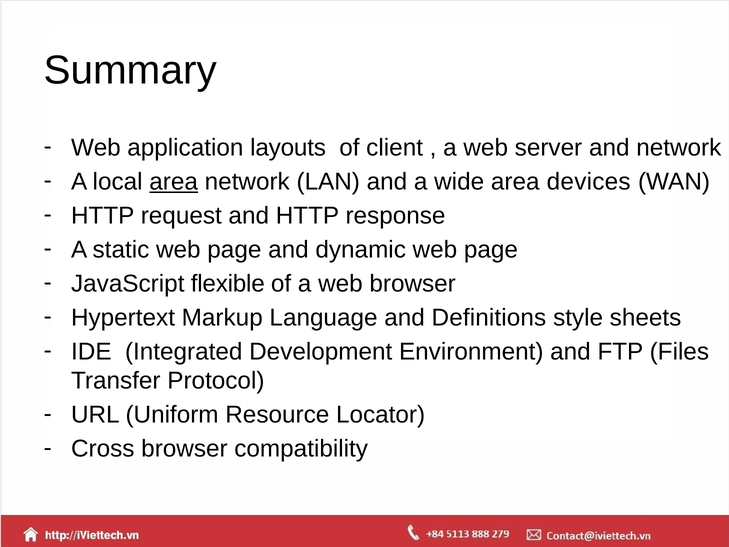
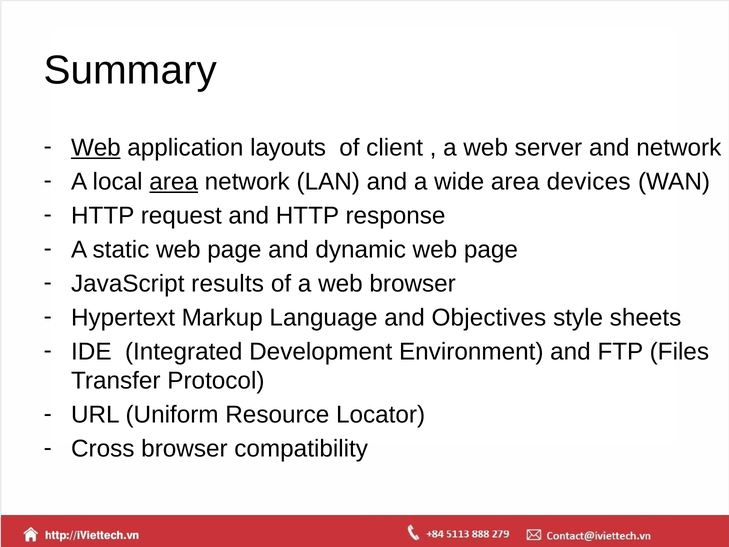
Web underline: none -> present (96, 148)
flexible: flexible -> results (228, 284)
Definitions: Definitions -> Objectives (489, 318)
